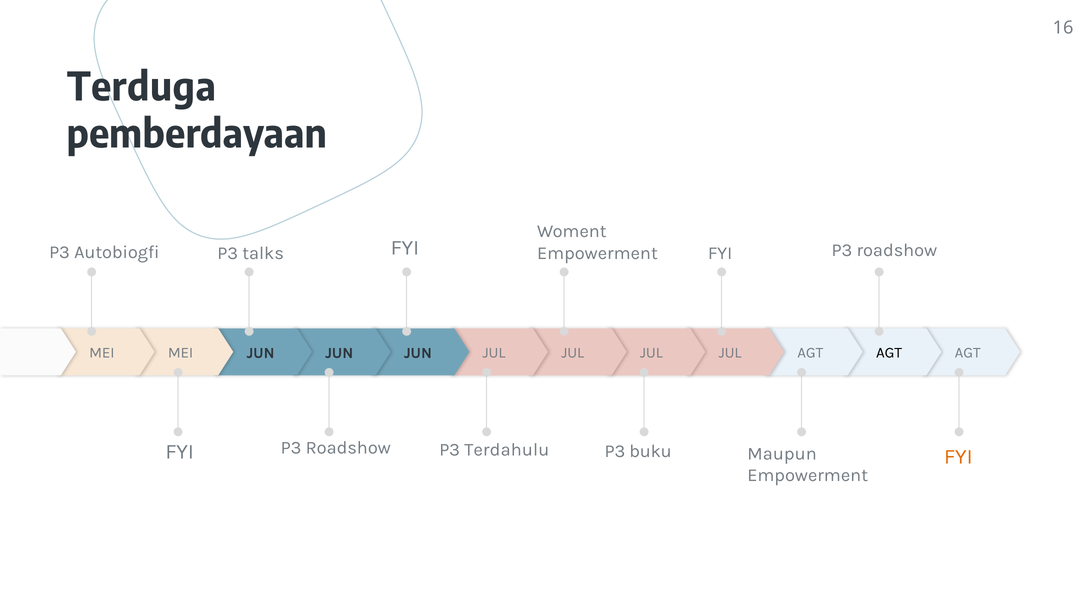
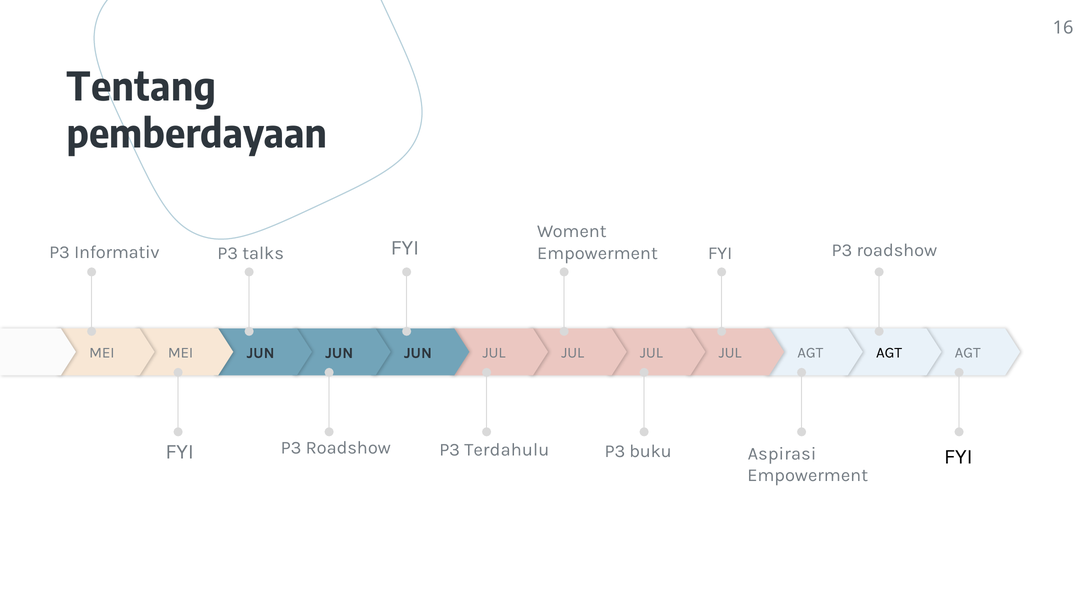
Terduga: Terduga -> Tentang (142, 88)
Autobiogfi: Autobiogfi -> Informativ (117, 252)
Maupun: Maupun -> Aspirasi (782, 454)
FYI colour: orange -> black (958, 457)
